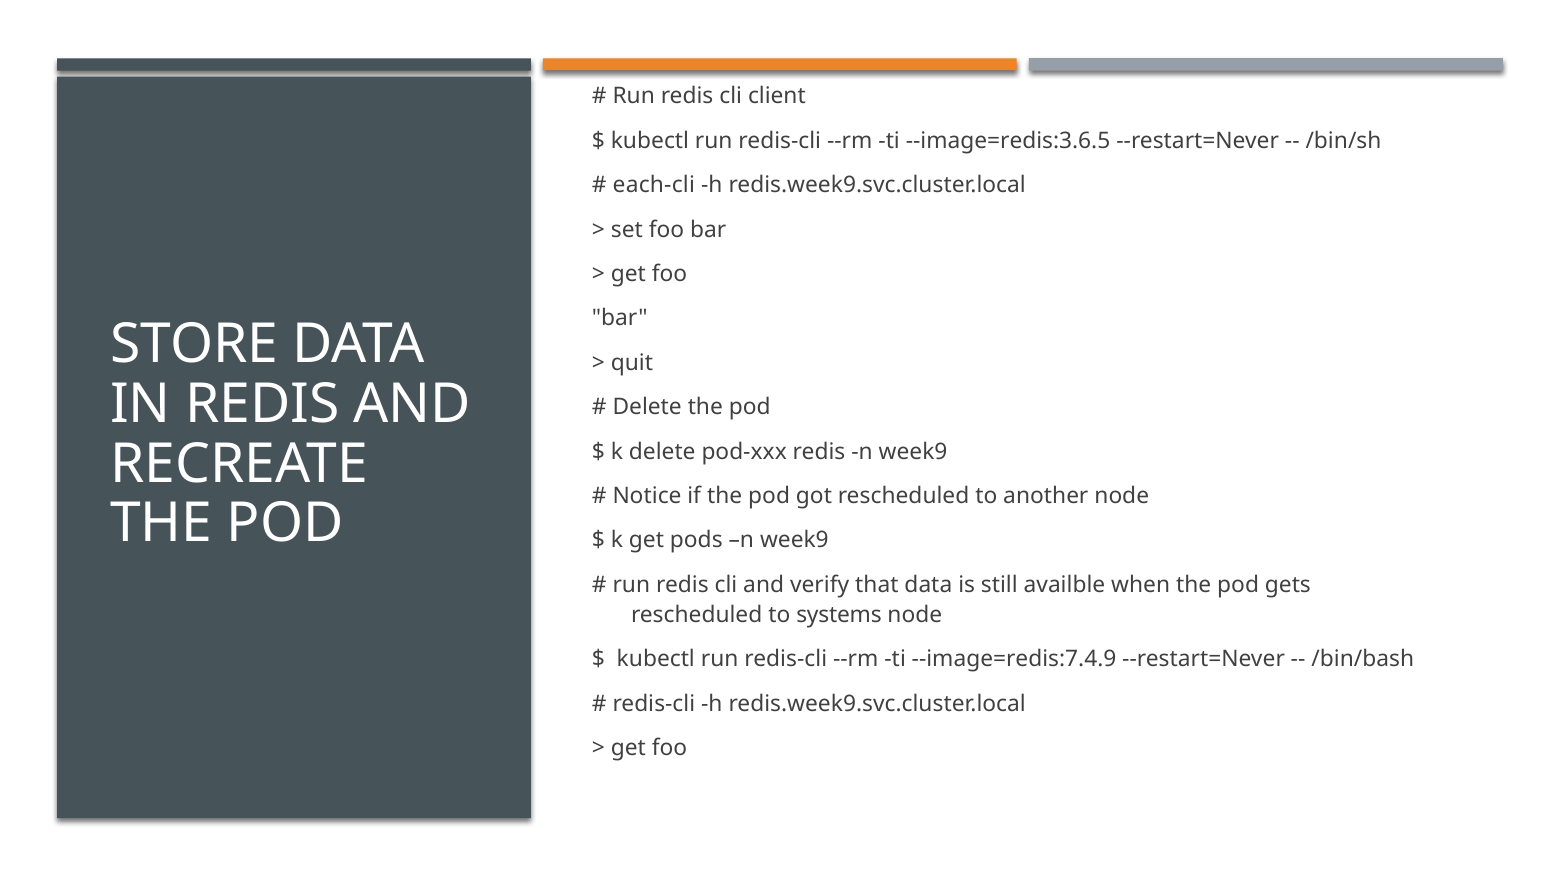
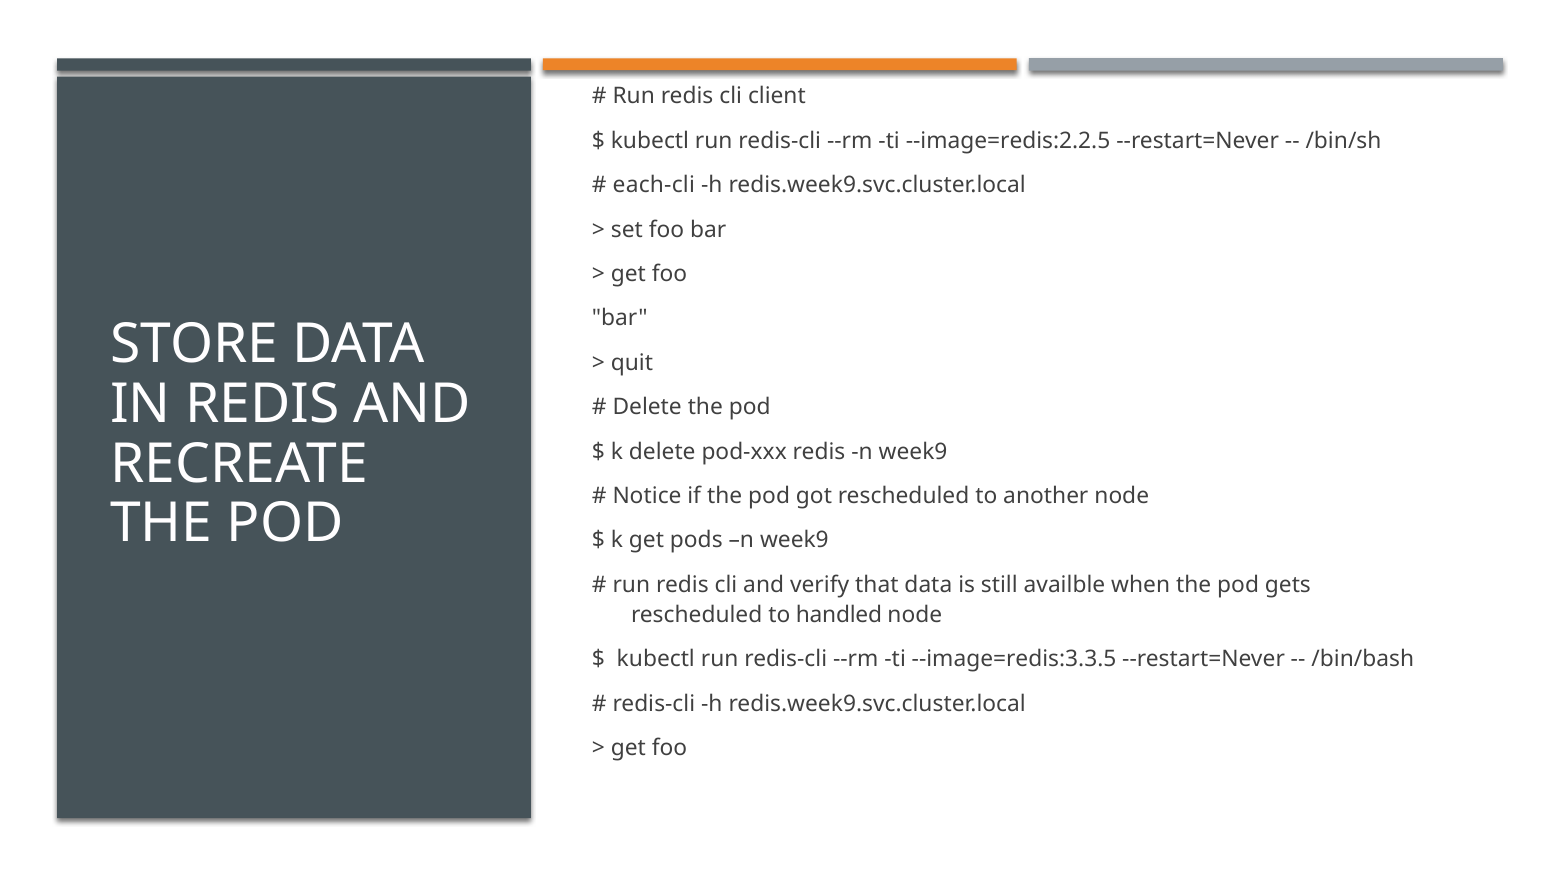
--image=redis:3.6.5: --image=redis:3.6.5 -> --image=redis:2.2.5 (1008, 141)
systems: systems -> handled (839, 614)
--image=redis:7.4.9: --image=redis:7.4.9 -> --image=redis:3.3.5 (1014, 659)
